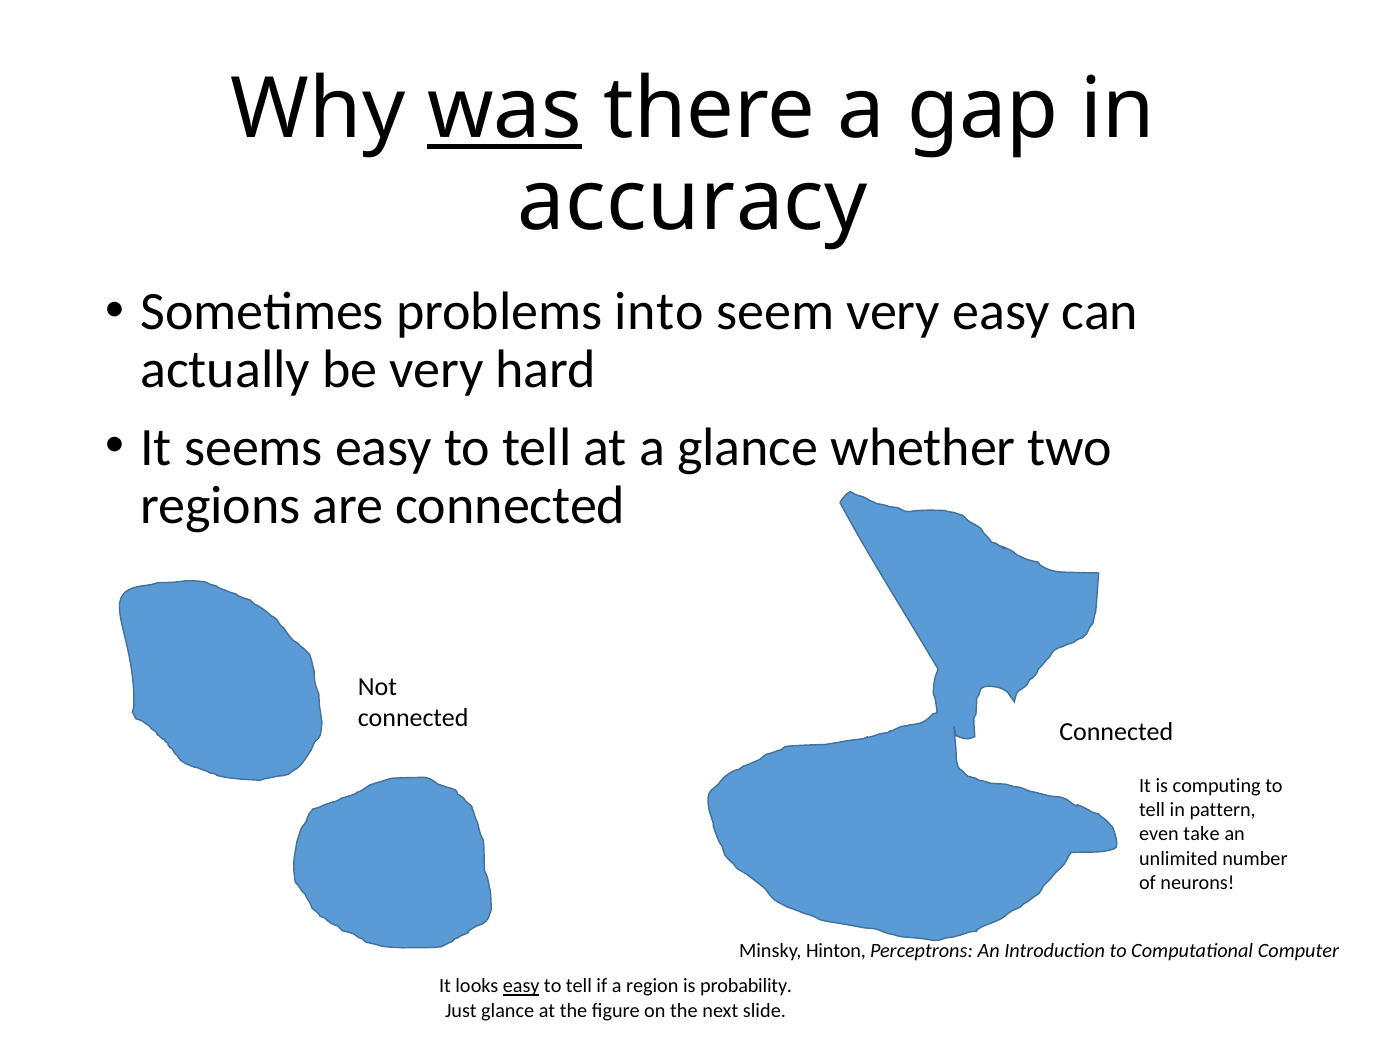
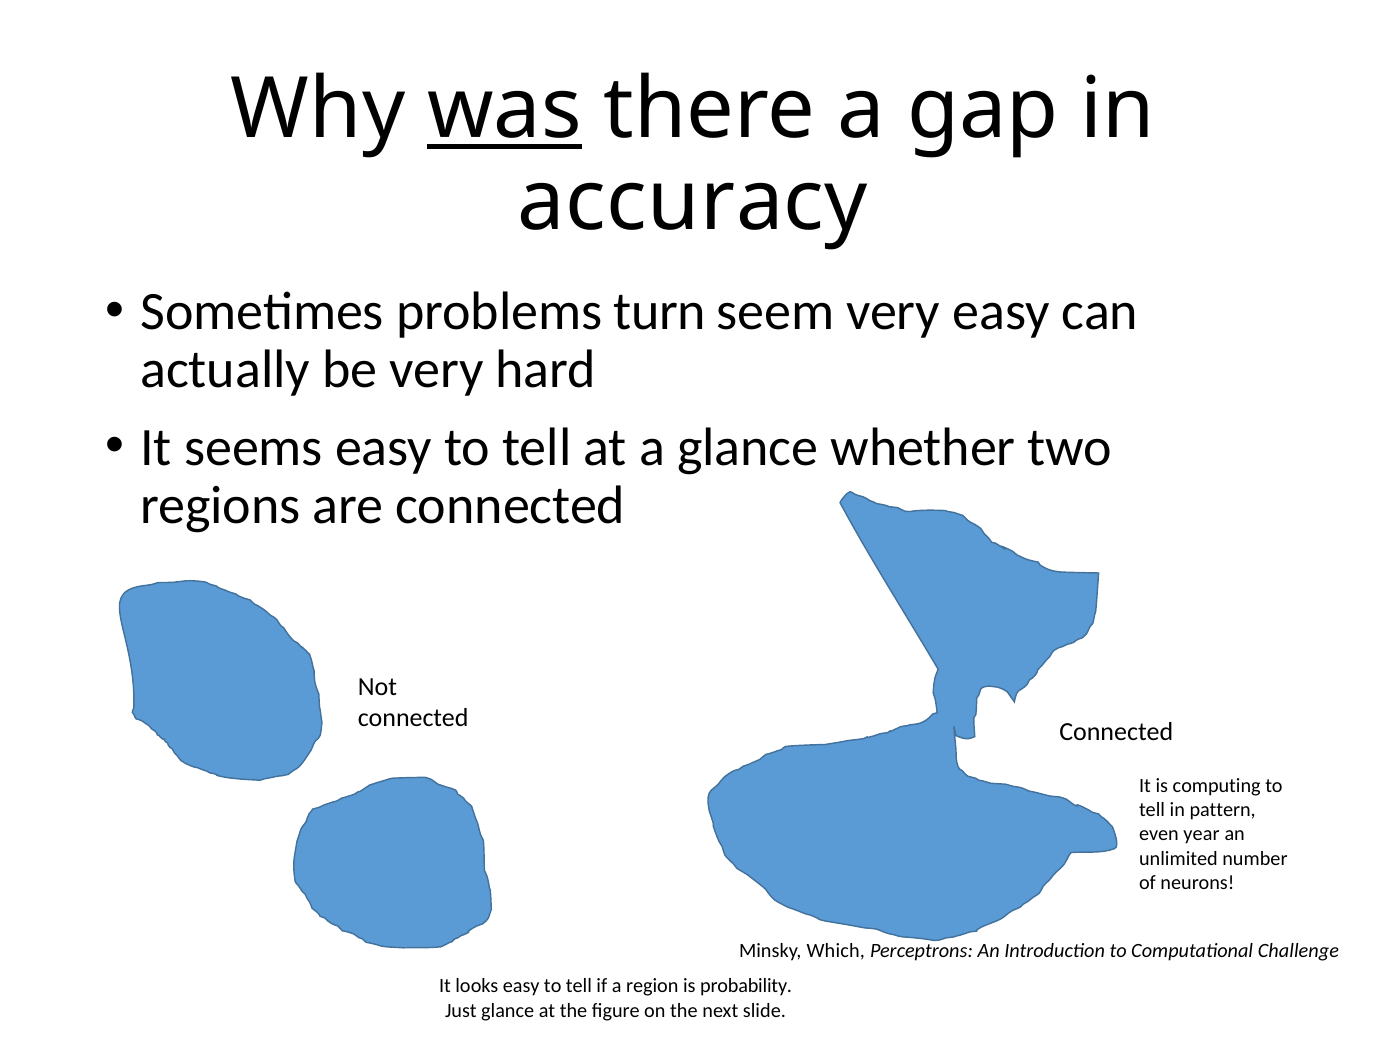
into: into -> turn (660, 311)
take: take -> year (1202, 834)
Hinton: Hinton -> Which (836, 951)
Computer: Computer -> Challenge (1298, 951)
easy underline: present -> none (521, 986)
